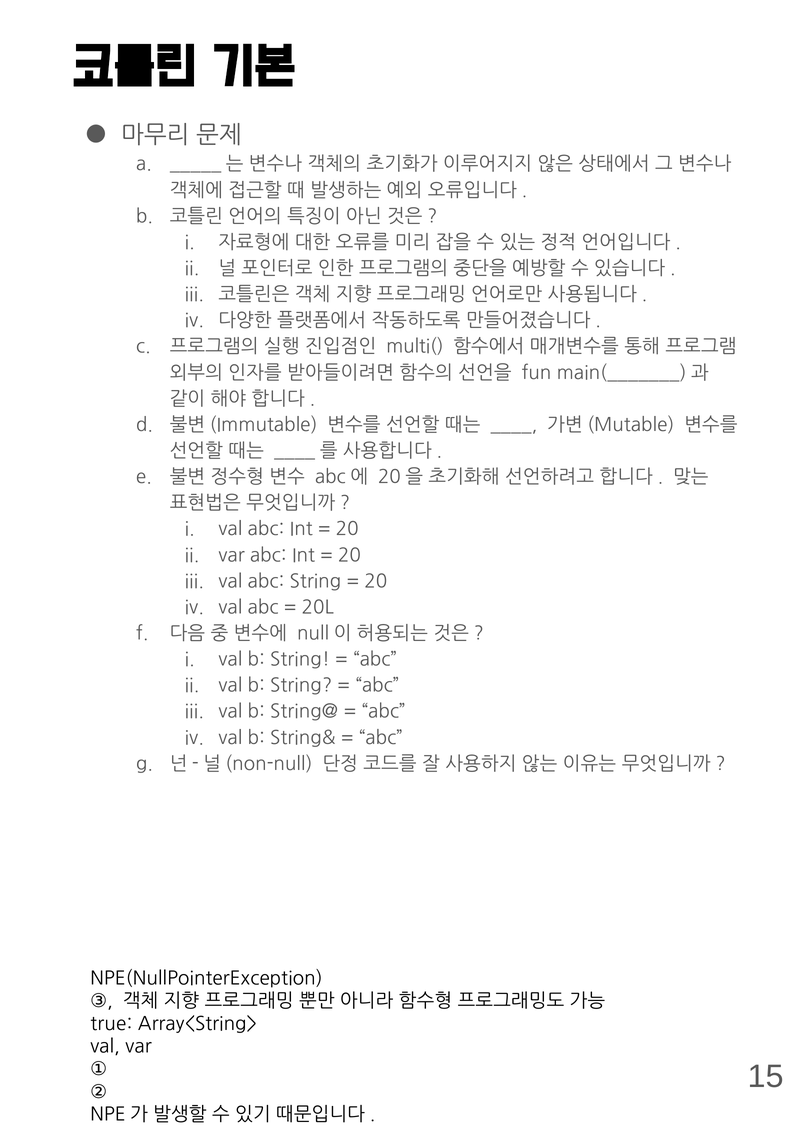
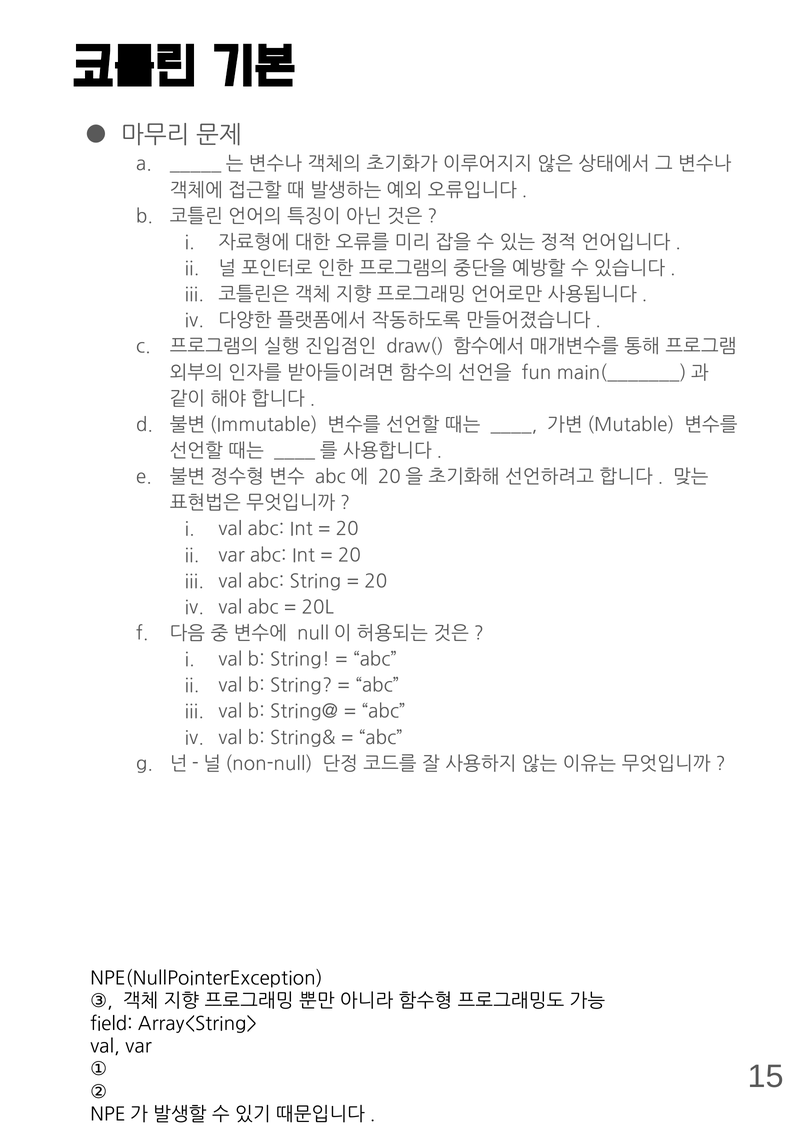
multi(: multi( -> draw( (415, 347)
true: true -> field (111, 1024)
